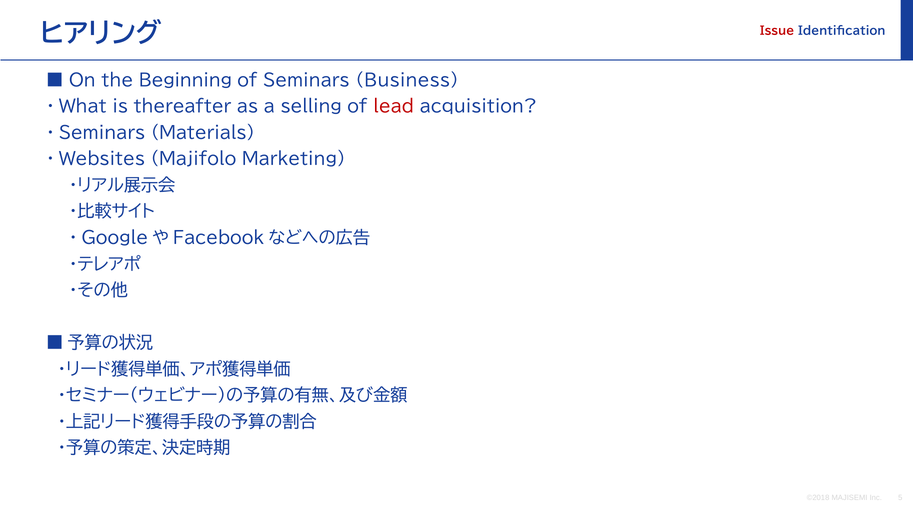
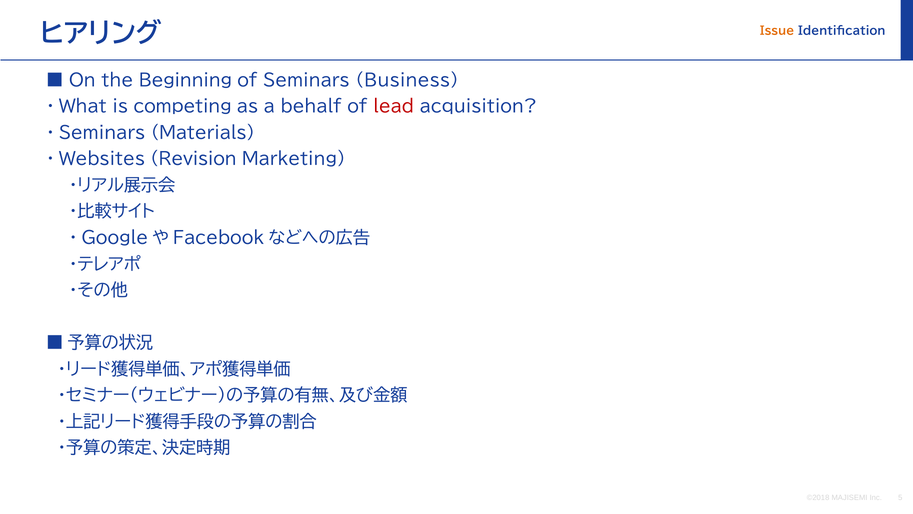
Issue colour: red -> orange (777, 31)
thereafter: thereafter -> competing (183, 107)
selling: selling -> behalf (311, 107)
Majifolo: Majifolo -> Revision (194, 159)
